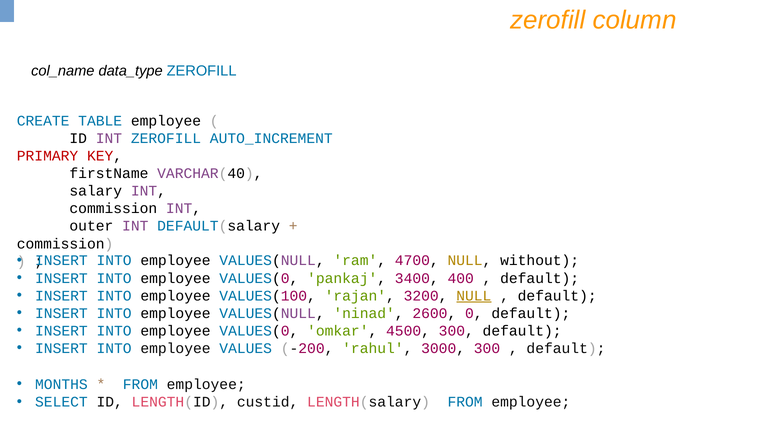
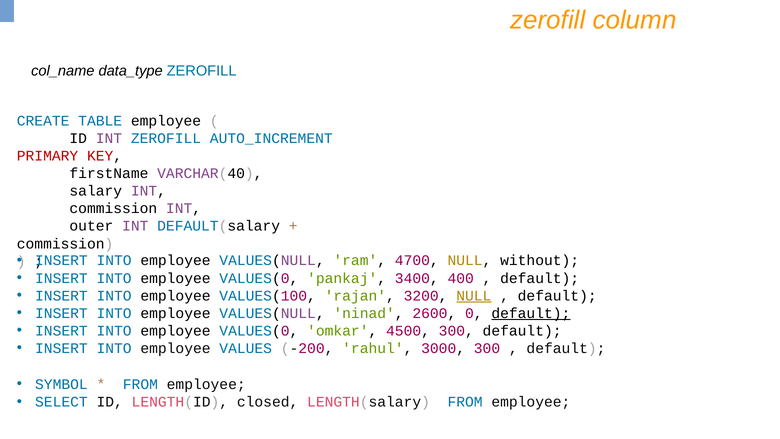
default underline: none -> present (531, 313)
MONTHS: MONTHS -> SYMBOL (61, 384)
custid: custid -> closed (268, 402)
